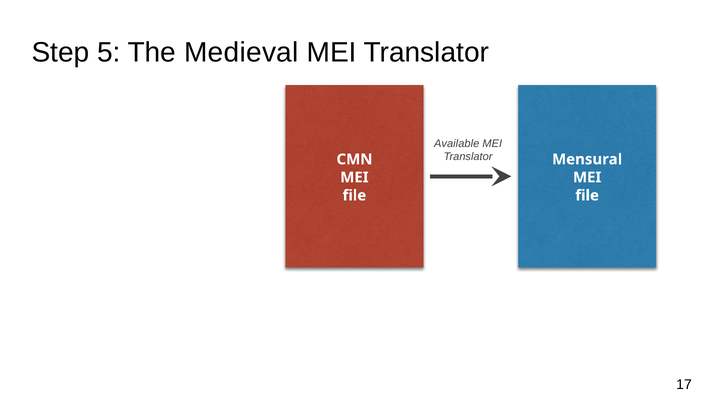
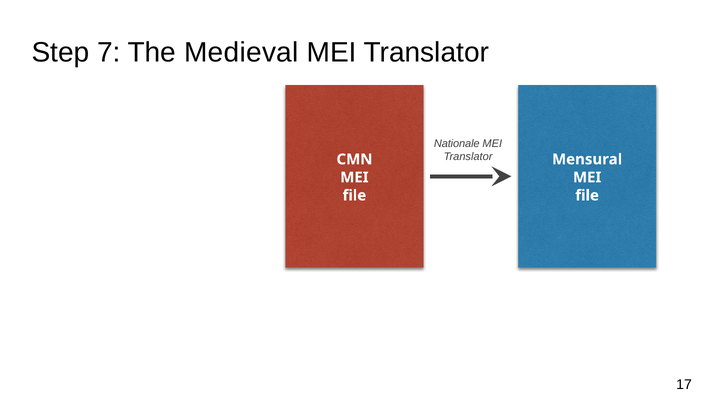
5: 5 -> 7 (109, 52)
Available: Available -> Nationale (457, 143)
